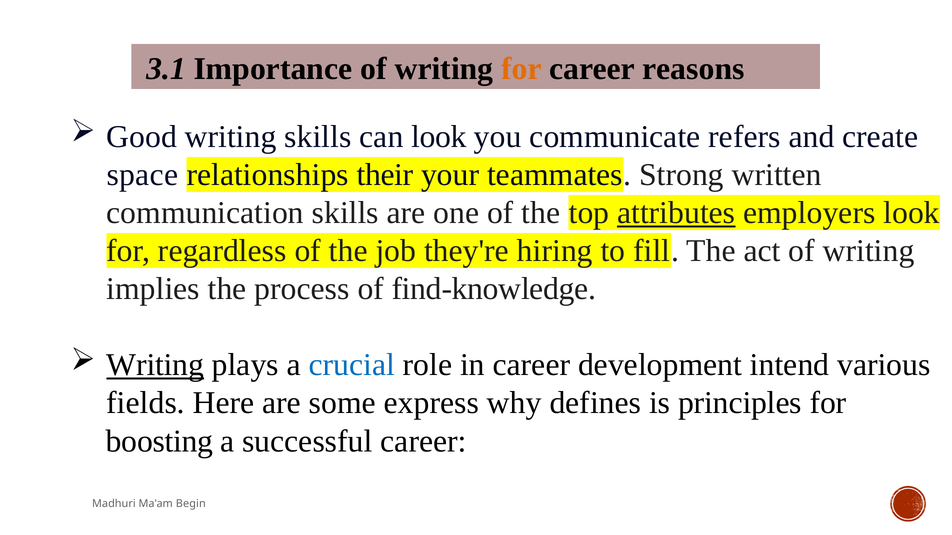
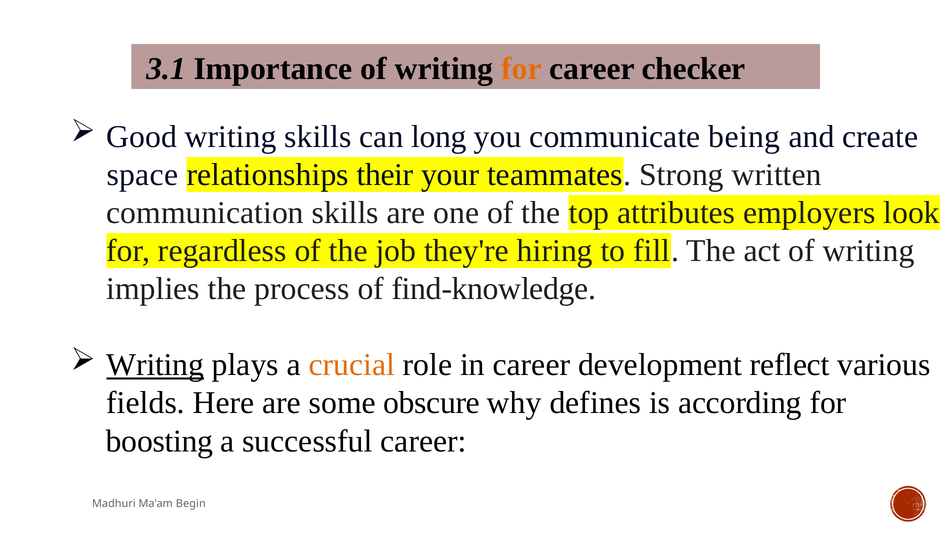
reasons: reasons -> checker (694, 69)
can look: look -> long (439, 137)
refers: refers -> being (744, 137)
attributes underline: present -> none (676, 213)
crucial colour: blue -> orange (352, 365)
intend: intend -> reflect (790, 365)
express: express -> obscure (432, 403)
principles: principles -> according (740, 403)
